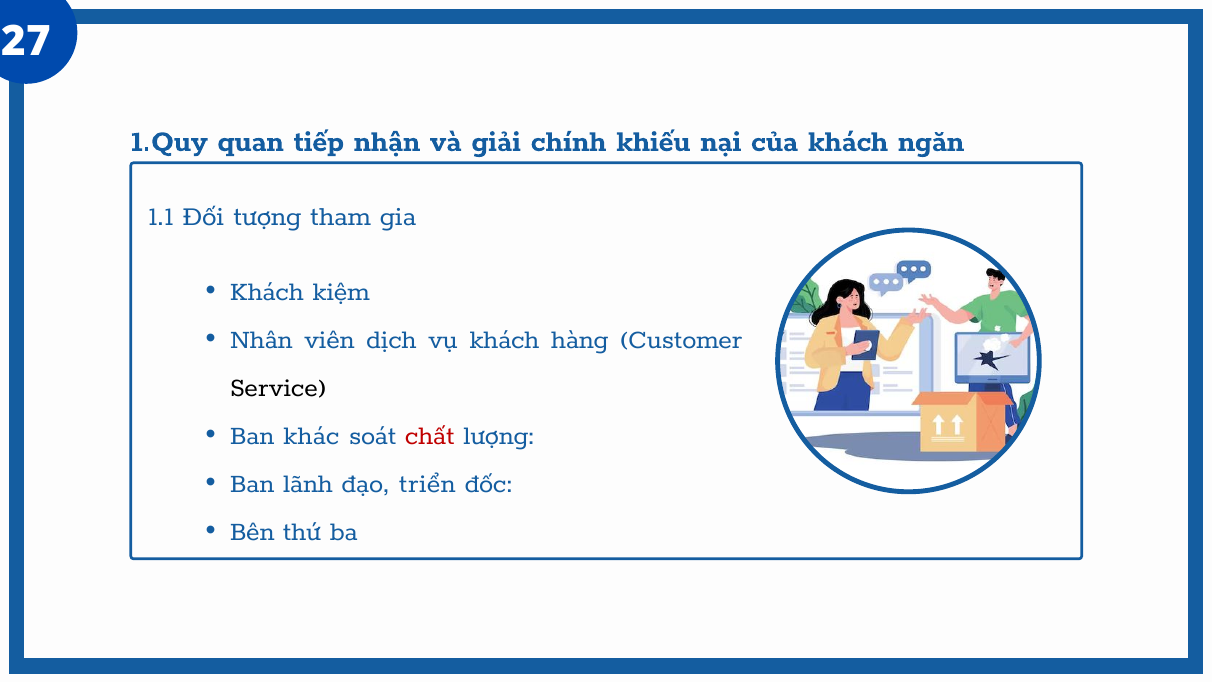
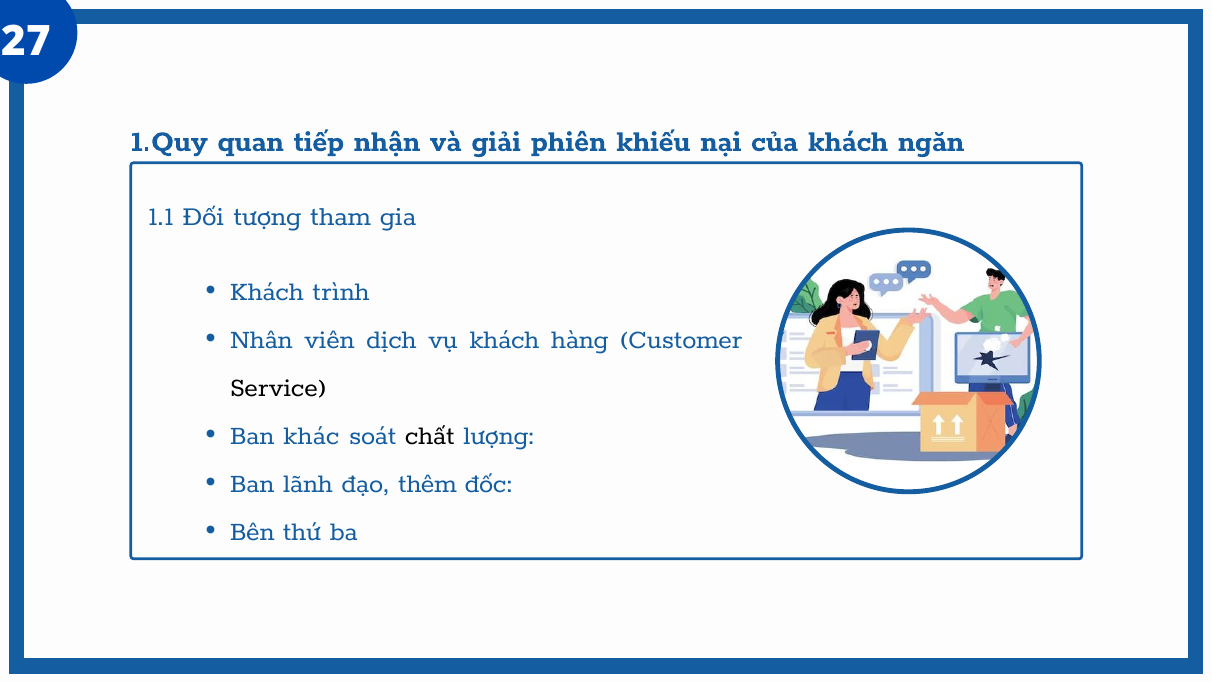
chính: chính -> phiên (569, 140)
kiệm: kiệm -> trình (341, 291)
chất colour: red -> black (430, 435)
triển: triển -> thêm (427, 483)
